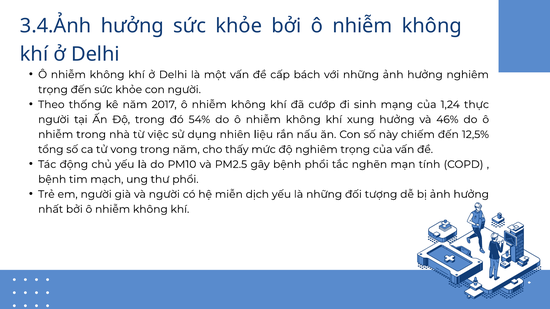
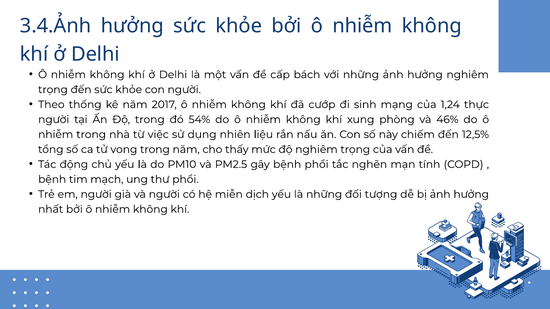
xung hưởng: hưởng -> phòng (397, 120)
